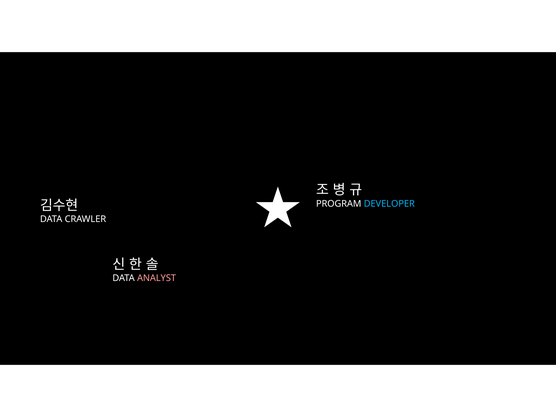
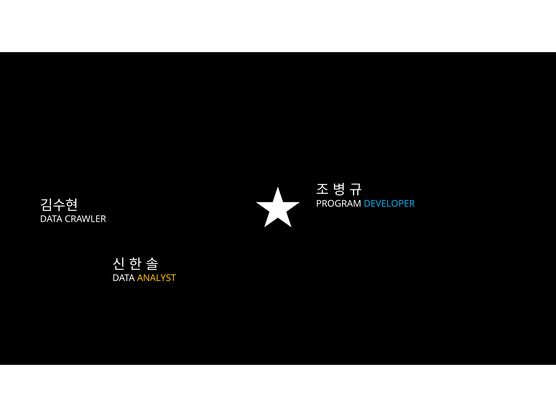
ANALYST colour: pink -> yellow (157, 278)
